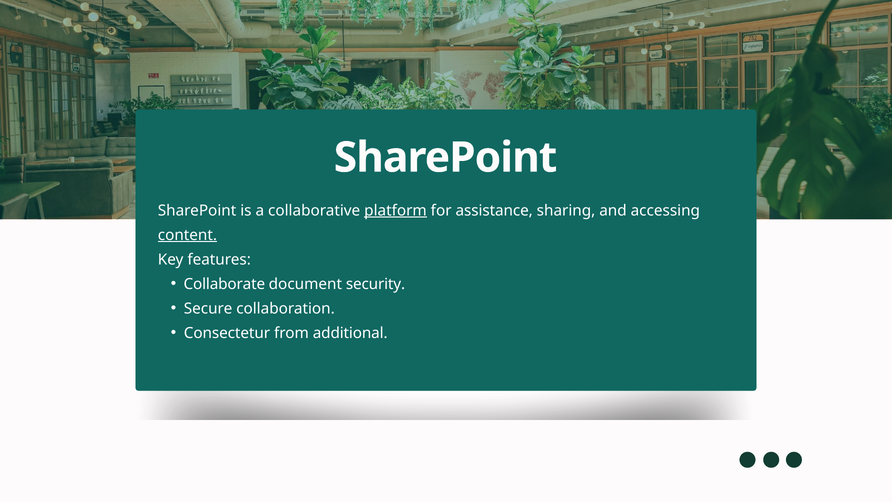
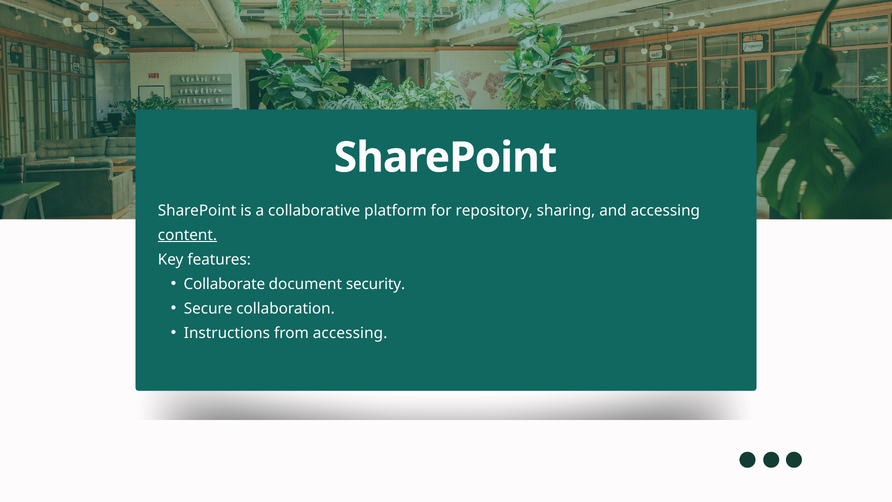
platform underline: present -> none (396, 210)
assistance: assistance -> repository (494, 210)
Consectetur: Consectetur -> Instructions (227, 333)
from additional: additional -> accessing (350, 333)
